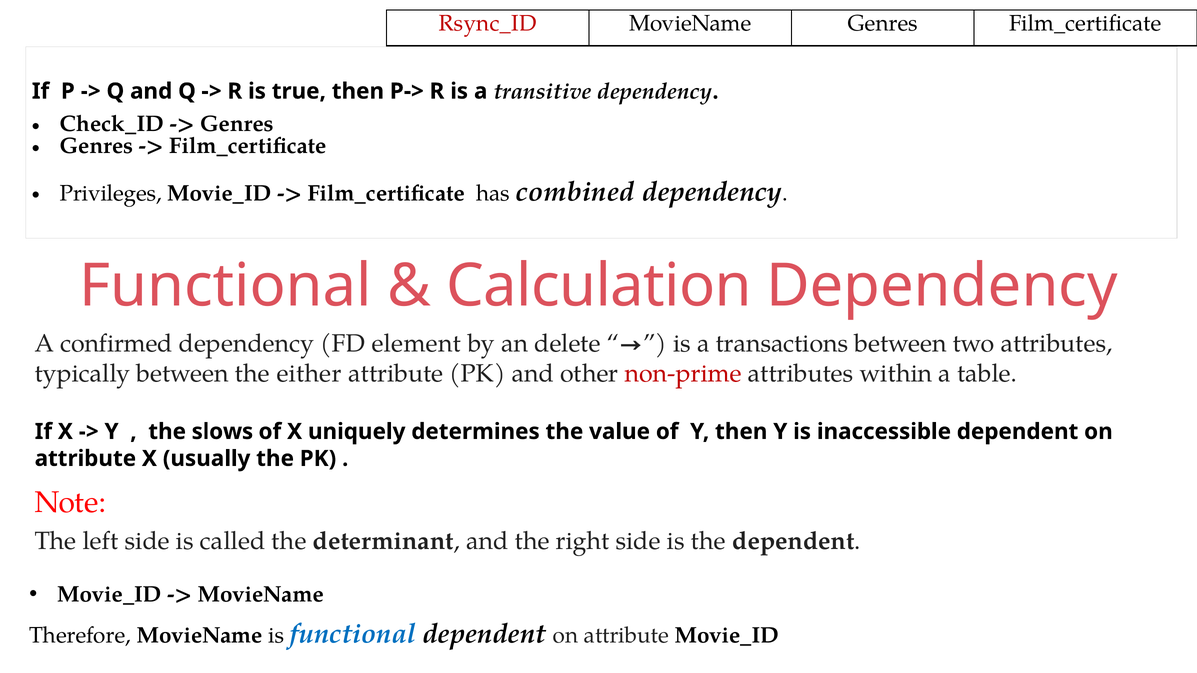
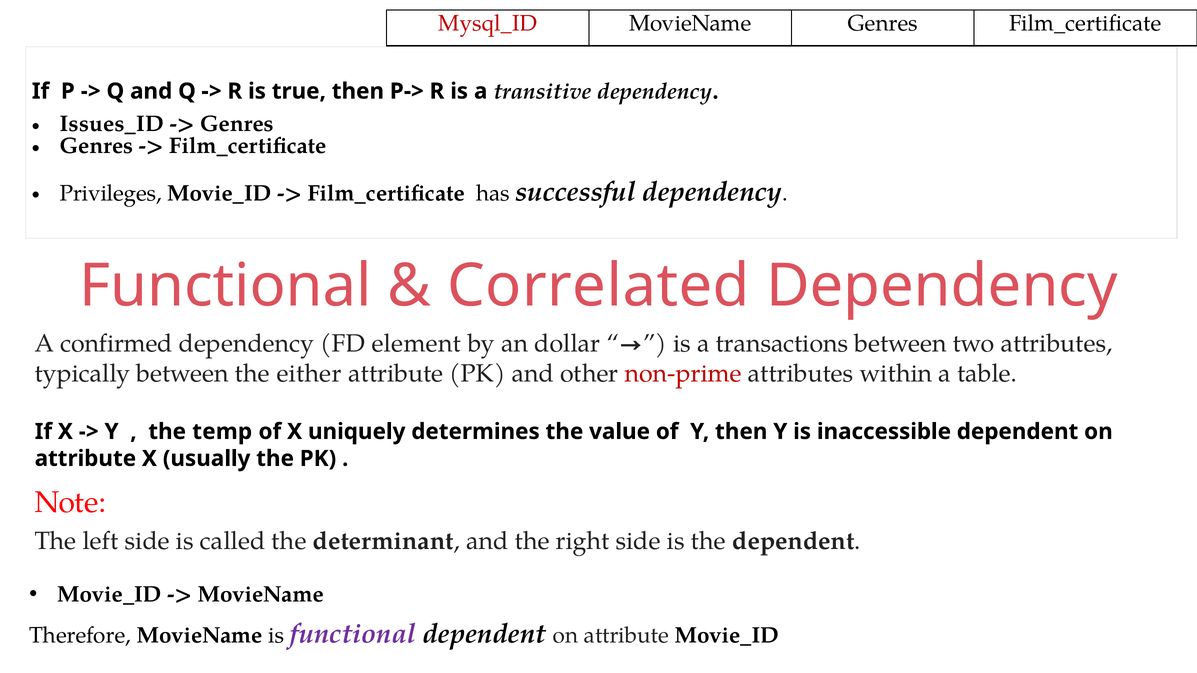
Rsync_ID: Rsync_ID -> Mysql_ID (488, 23)
Check_ID: Check_ID -> Issues_ID (112, 124)
combined: combined -> successful (576, 192)
Calculation: Calculation -> Correlated (598, 286)
delete: delete -> dollar (567, 344)
slows: slows -> temp (222, 432)
functional colour: blue -> purple (353, 634)
